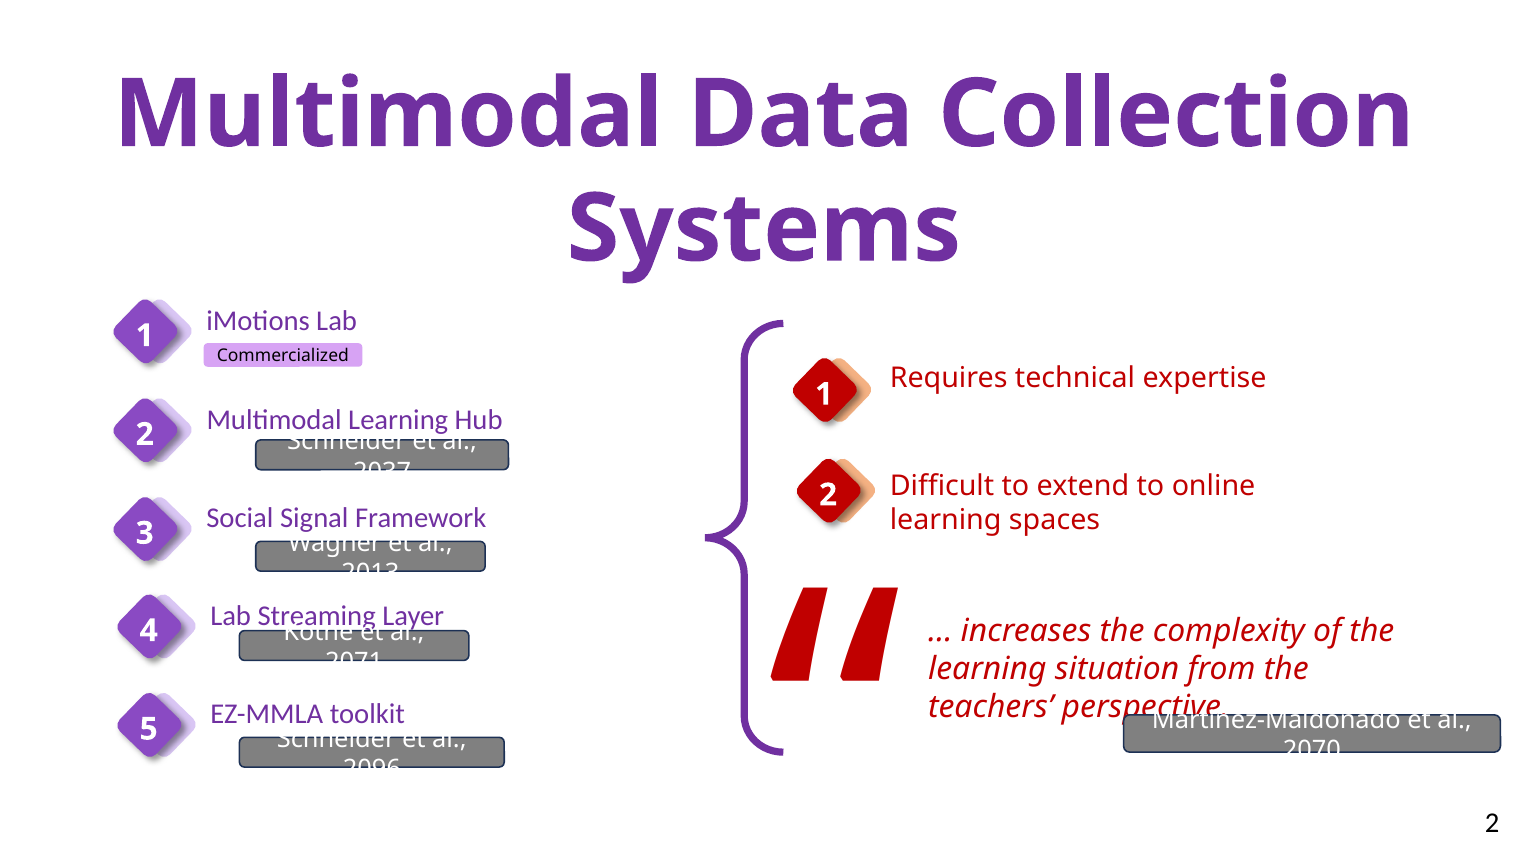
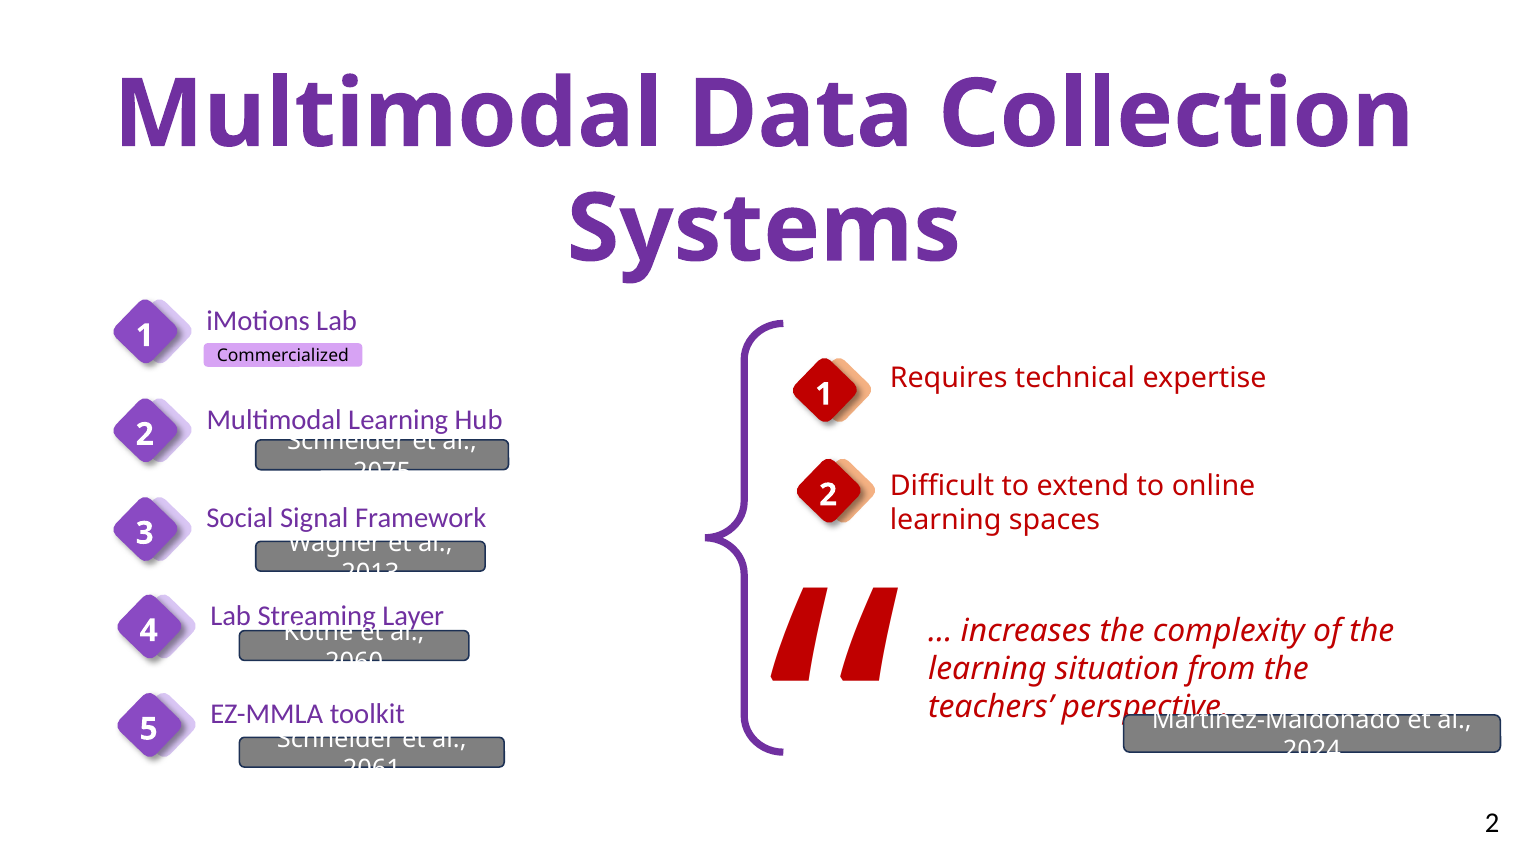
2037: 2037 -> 2075 (382, 472)
2071: 2071 -> 2060 (354, 663)
2070: 2070 -> 2024 (1312, 751)
2096: 2096 -> 2061 (372, 770)
